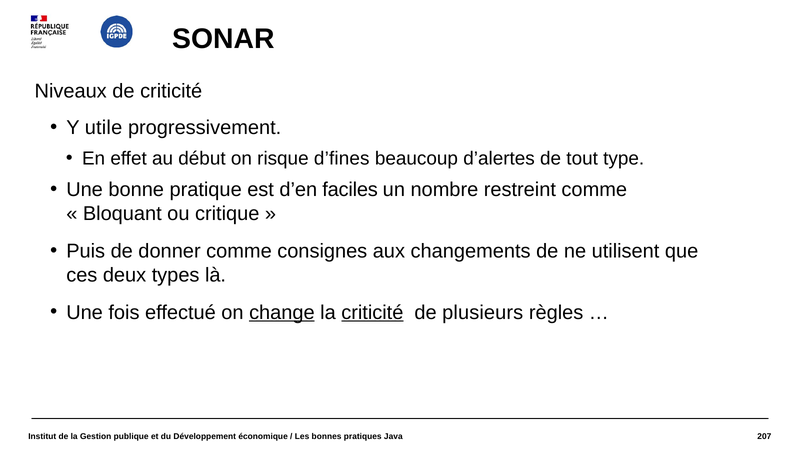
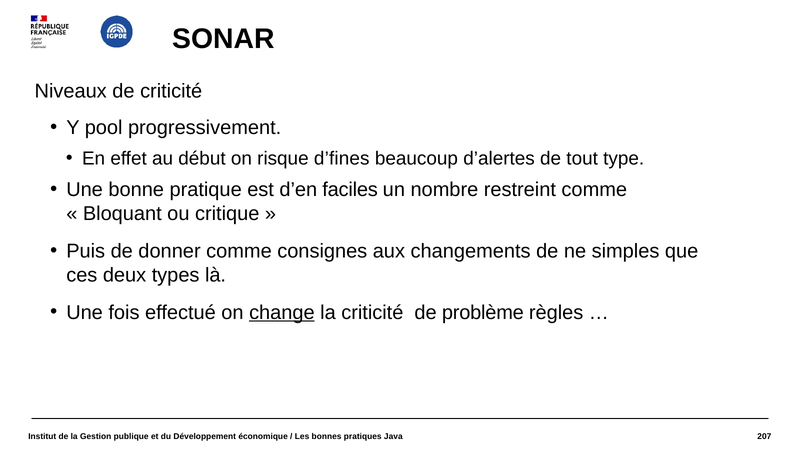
utile: utile -> pool (104, 127)
utilisent: utilisent -> simples (626, 251)
criticité underline: present -> none (372, 312)
plusieurs: plusieurs -> problème (483, 312)
